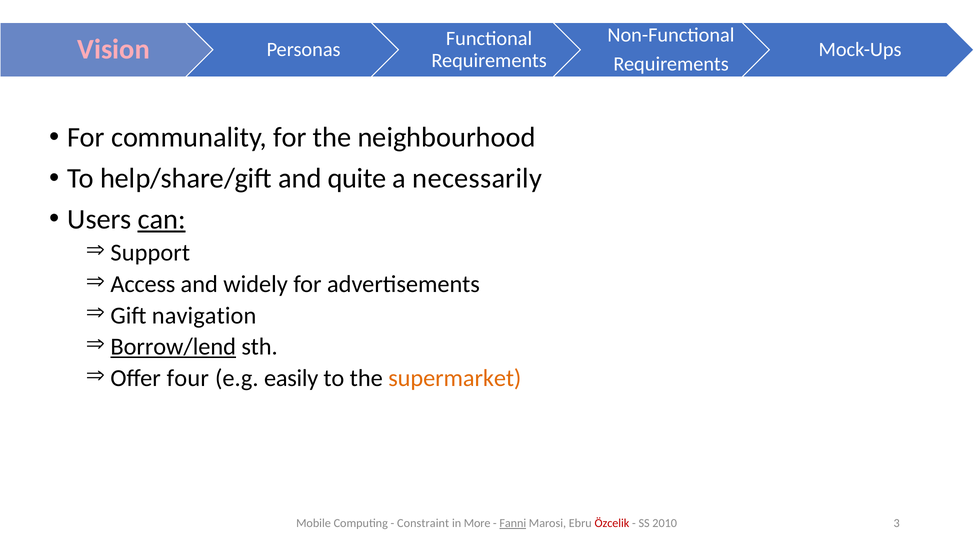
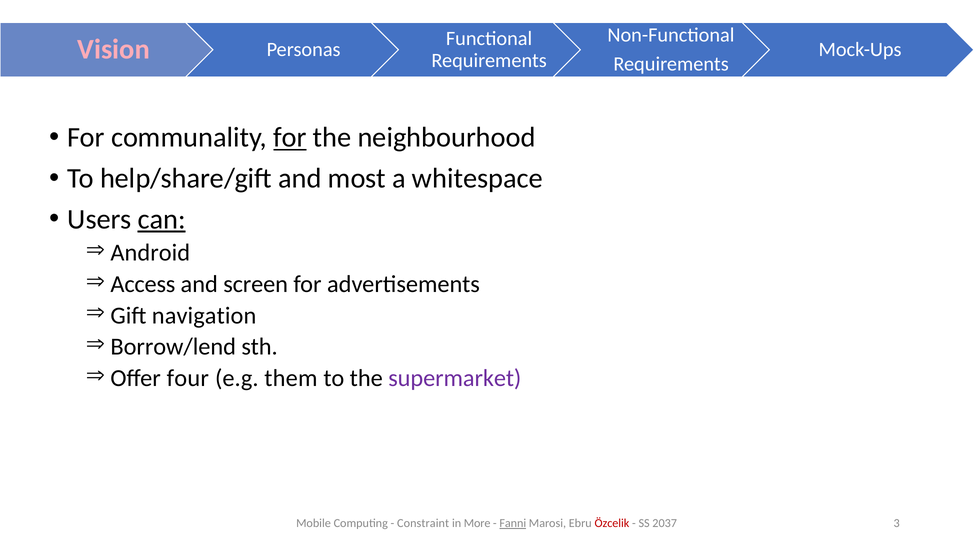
for underline: none -> present (290, 137)
quite: quite -> most (357, 178)
necessarily: necessarily -> whitespace (477, 178)
Support: Support -> Android (150, 253)
widely: widely -> screen (256, 284)
Borrow/lend underline: present -> none (173, 347)
easily: easily -> them (291, 378)
supermarket colour: orange -> purple (455, 378)
2010: 2010 -> 2037 (665, 523)
